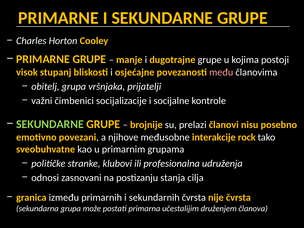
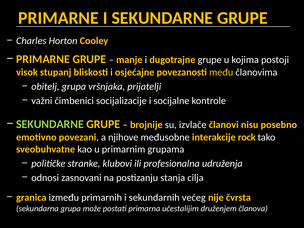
među colour: pink -> yellow (221, 72)
prelazi: prelazi -> izvlače (193, 125)
sekundarnih čvrsta: čvrsta -> većeg (194, 197)
